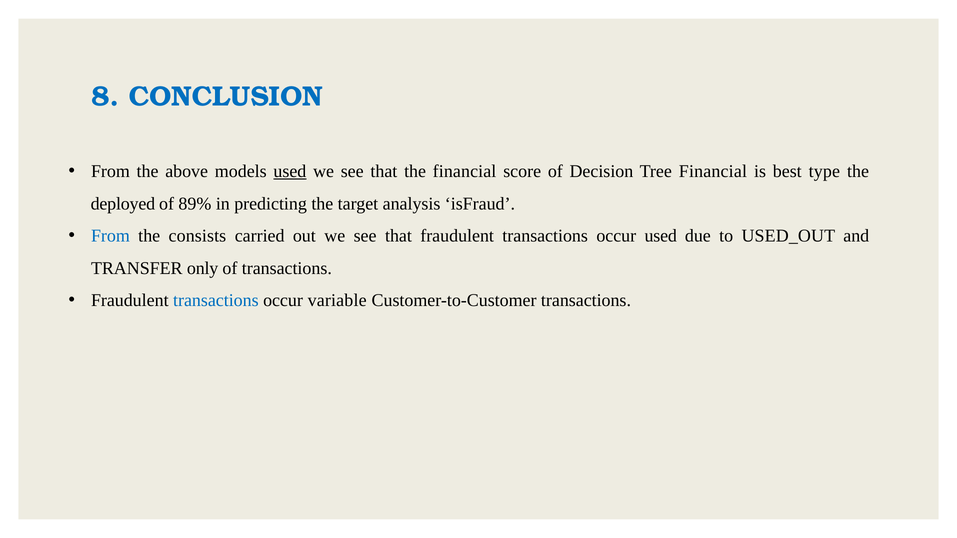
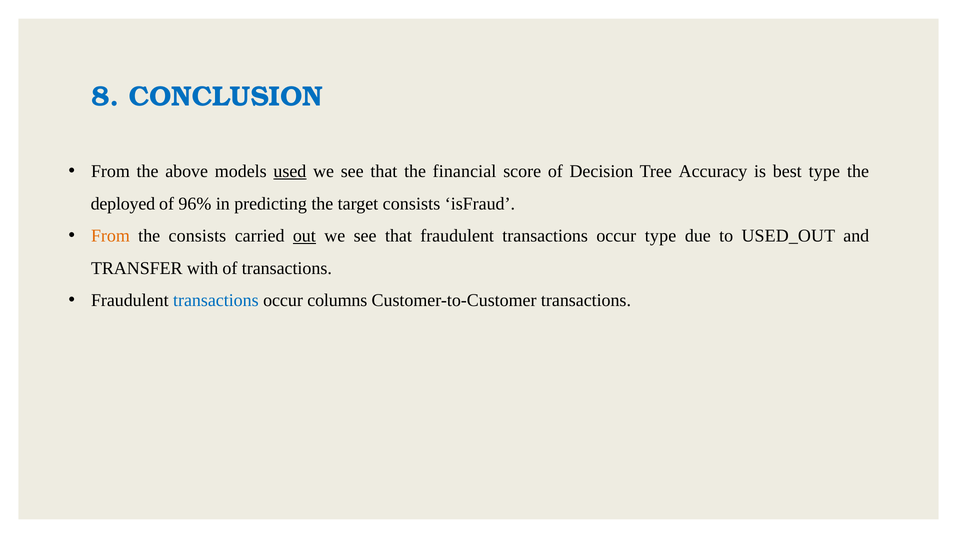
Tree Financial: Financial -> Accuracy (713, 171)
89%: 89% -> 96% (195, 204)
target analysis: analysis -> consists (411, 204)
From colour: blue -> orange (110, 236)
out underline: none -> present (304, 236)
occur used: used -> type (661, 236)
only: only -> with (203, 268)
variable: variable -> columns (337, 301)
